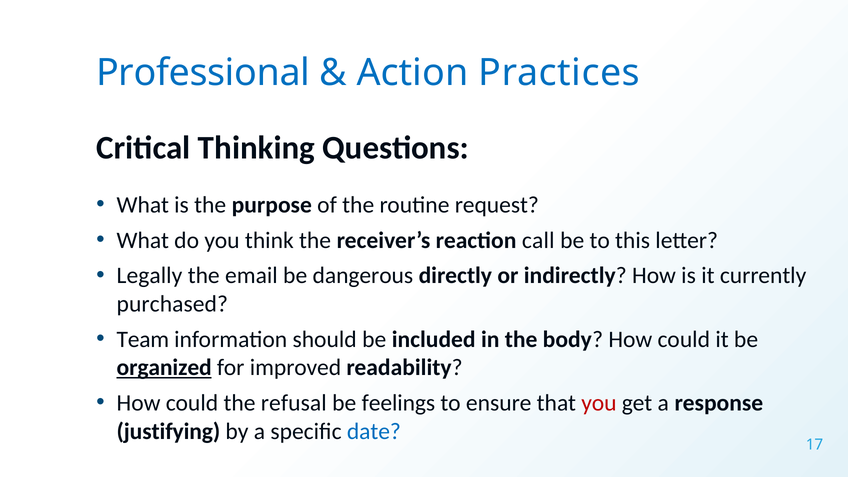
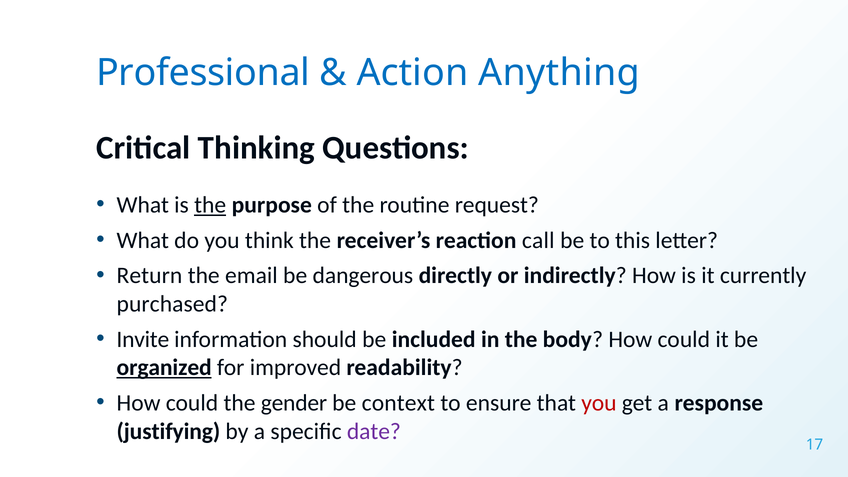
Practices: Practices -> Anything (559, 73)
the underline: none -> present (210, 205)
Legally: Legally -> Return (149, 276)
Team: Team -> Invite (143, 339)
refusal: refusal -> gender (294, 403)
feelings: feelings -> context (398, 403)
date colour: blue -> purple (374, 431)
